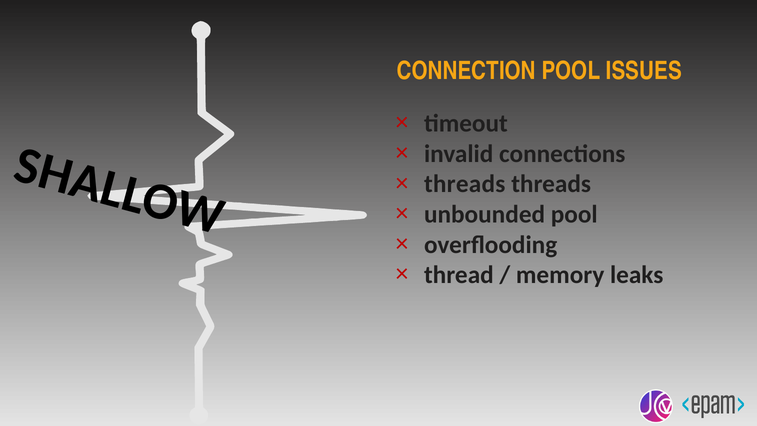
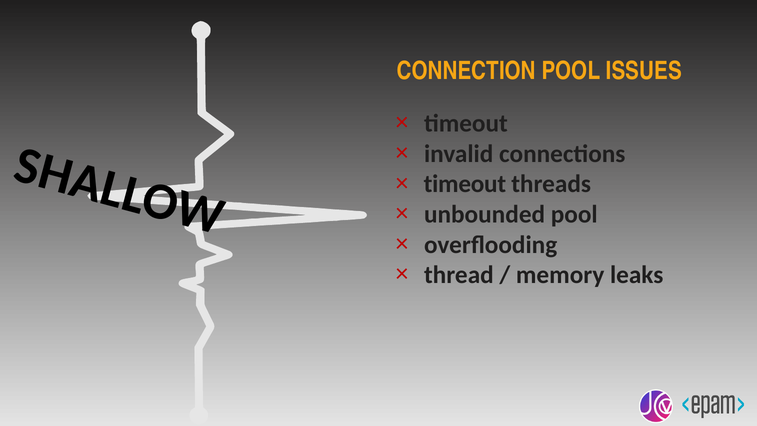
threads: threads -> timeout (465, 184)
